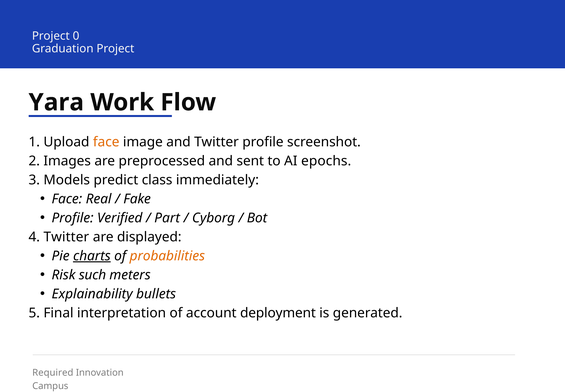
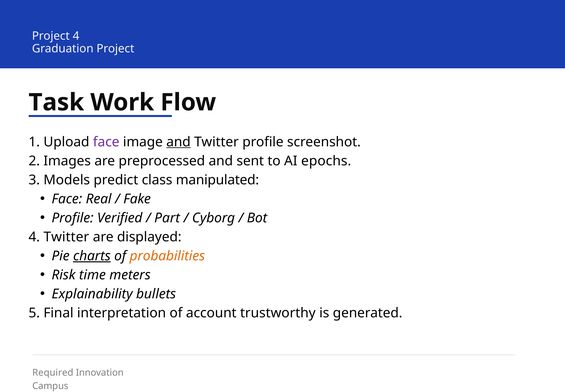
Project 0: 0 -> 4 (76, 36)
Yara: Yara -> Task (56, 102)
face colour: orange -> purple (106, 142)
and underline: none -> present (178, 142)
immediately: immediately -> manipulated (217, 180)
such: such -> time (92, 275)
deployment: deployment -> trustworthy (278, 313)
